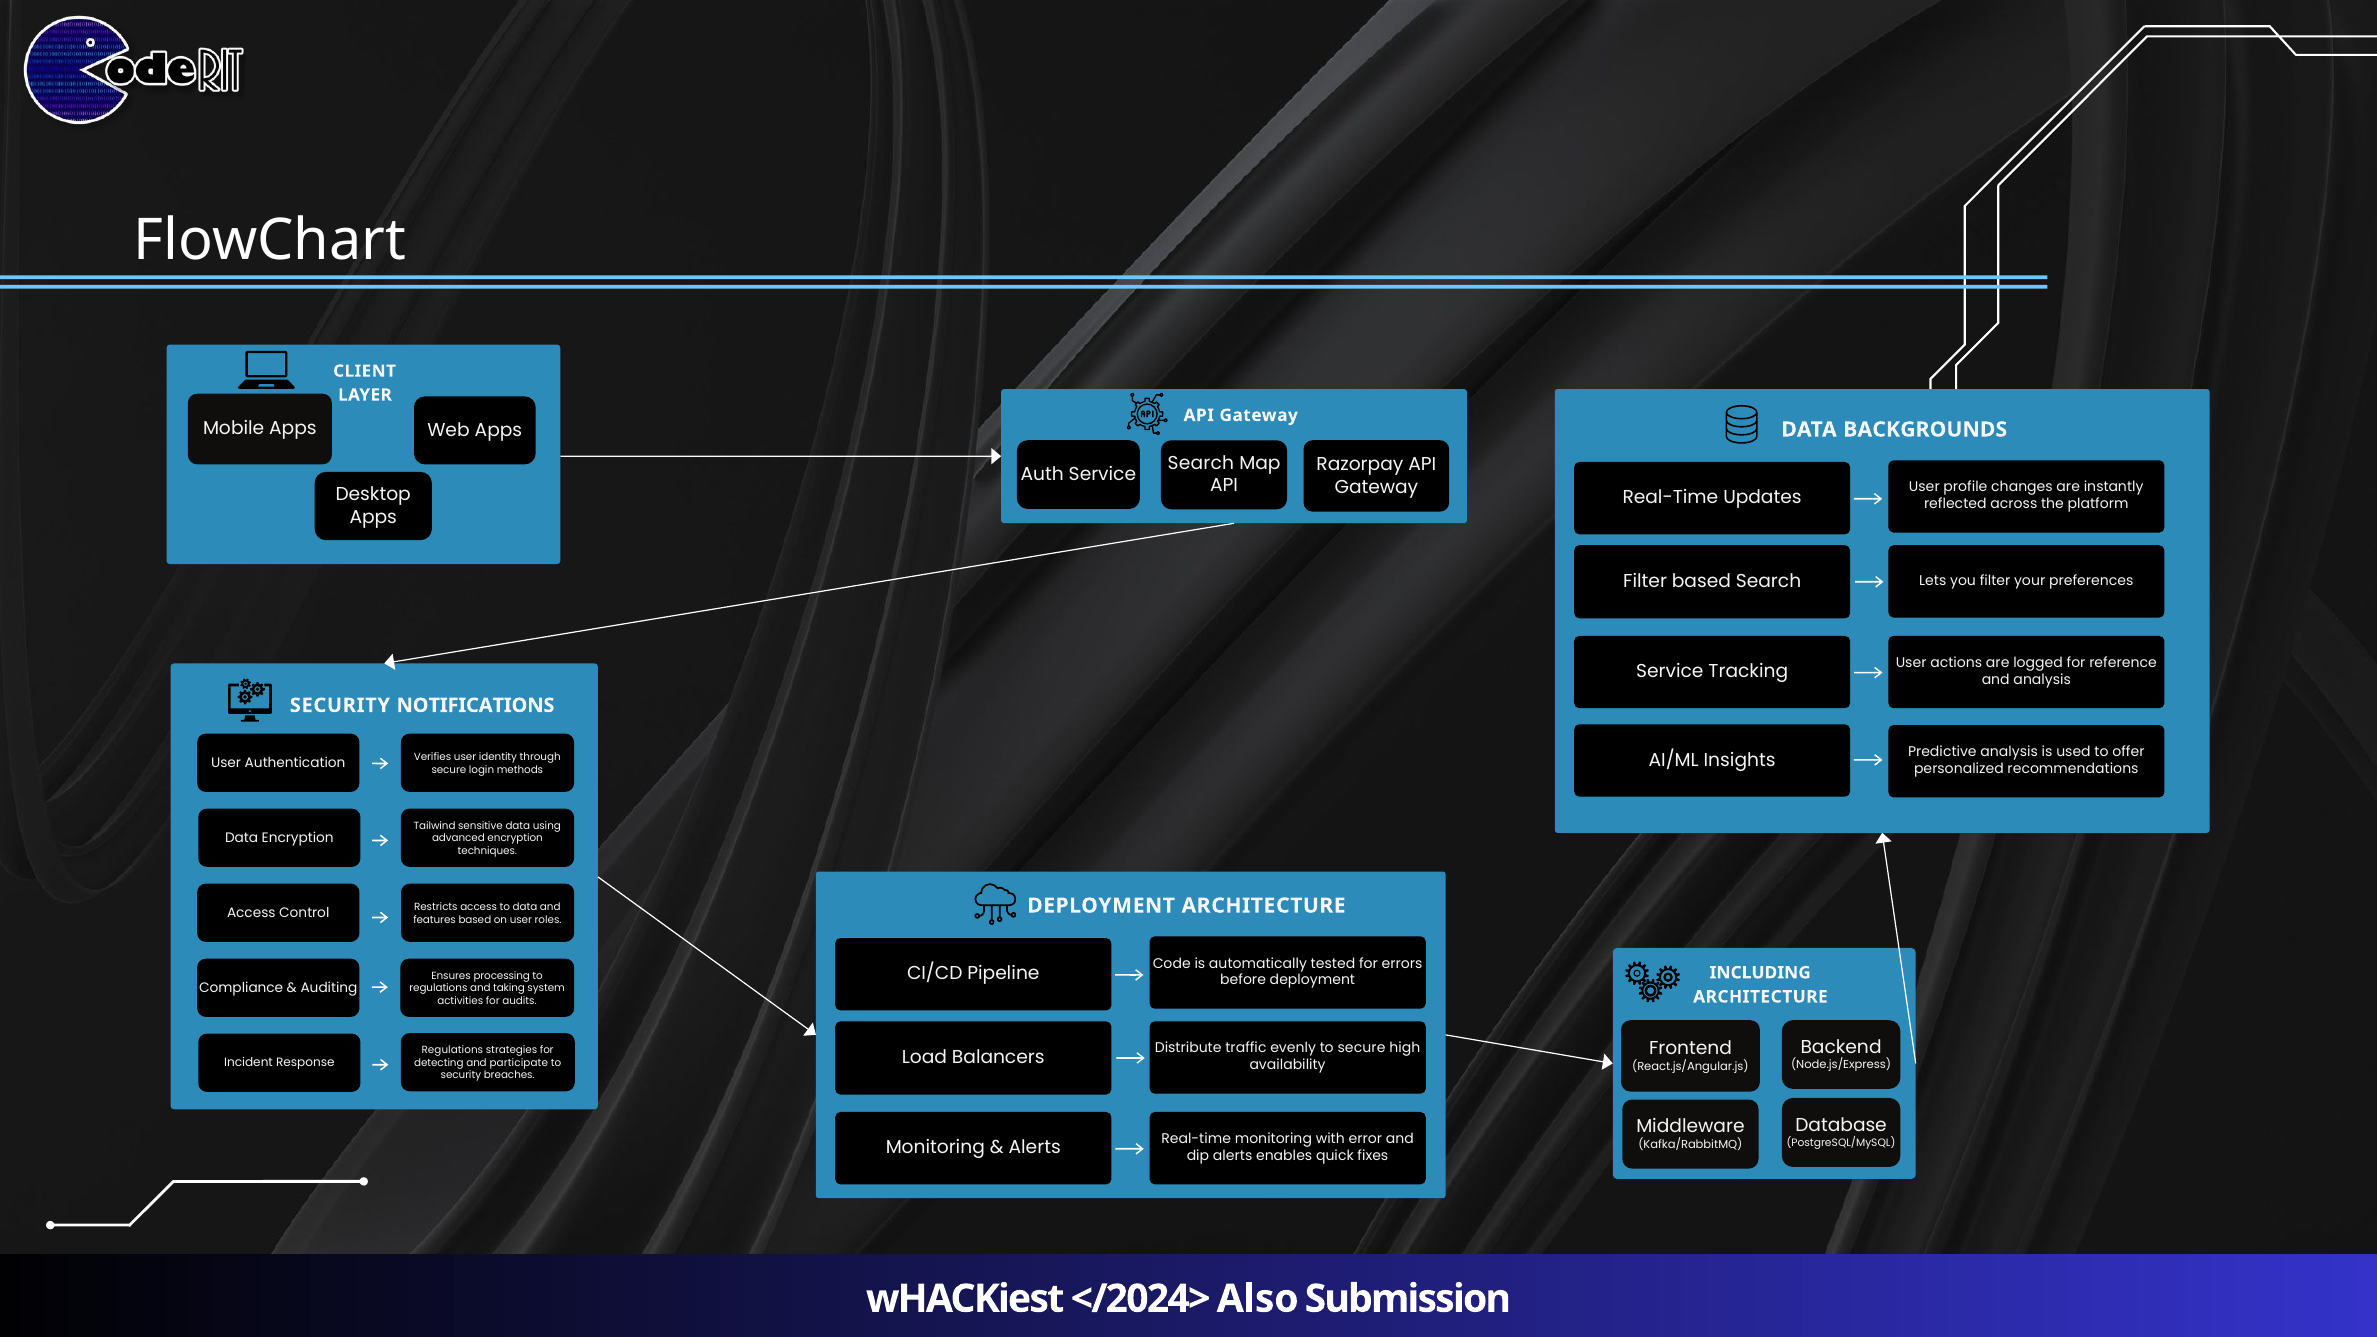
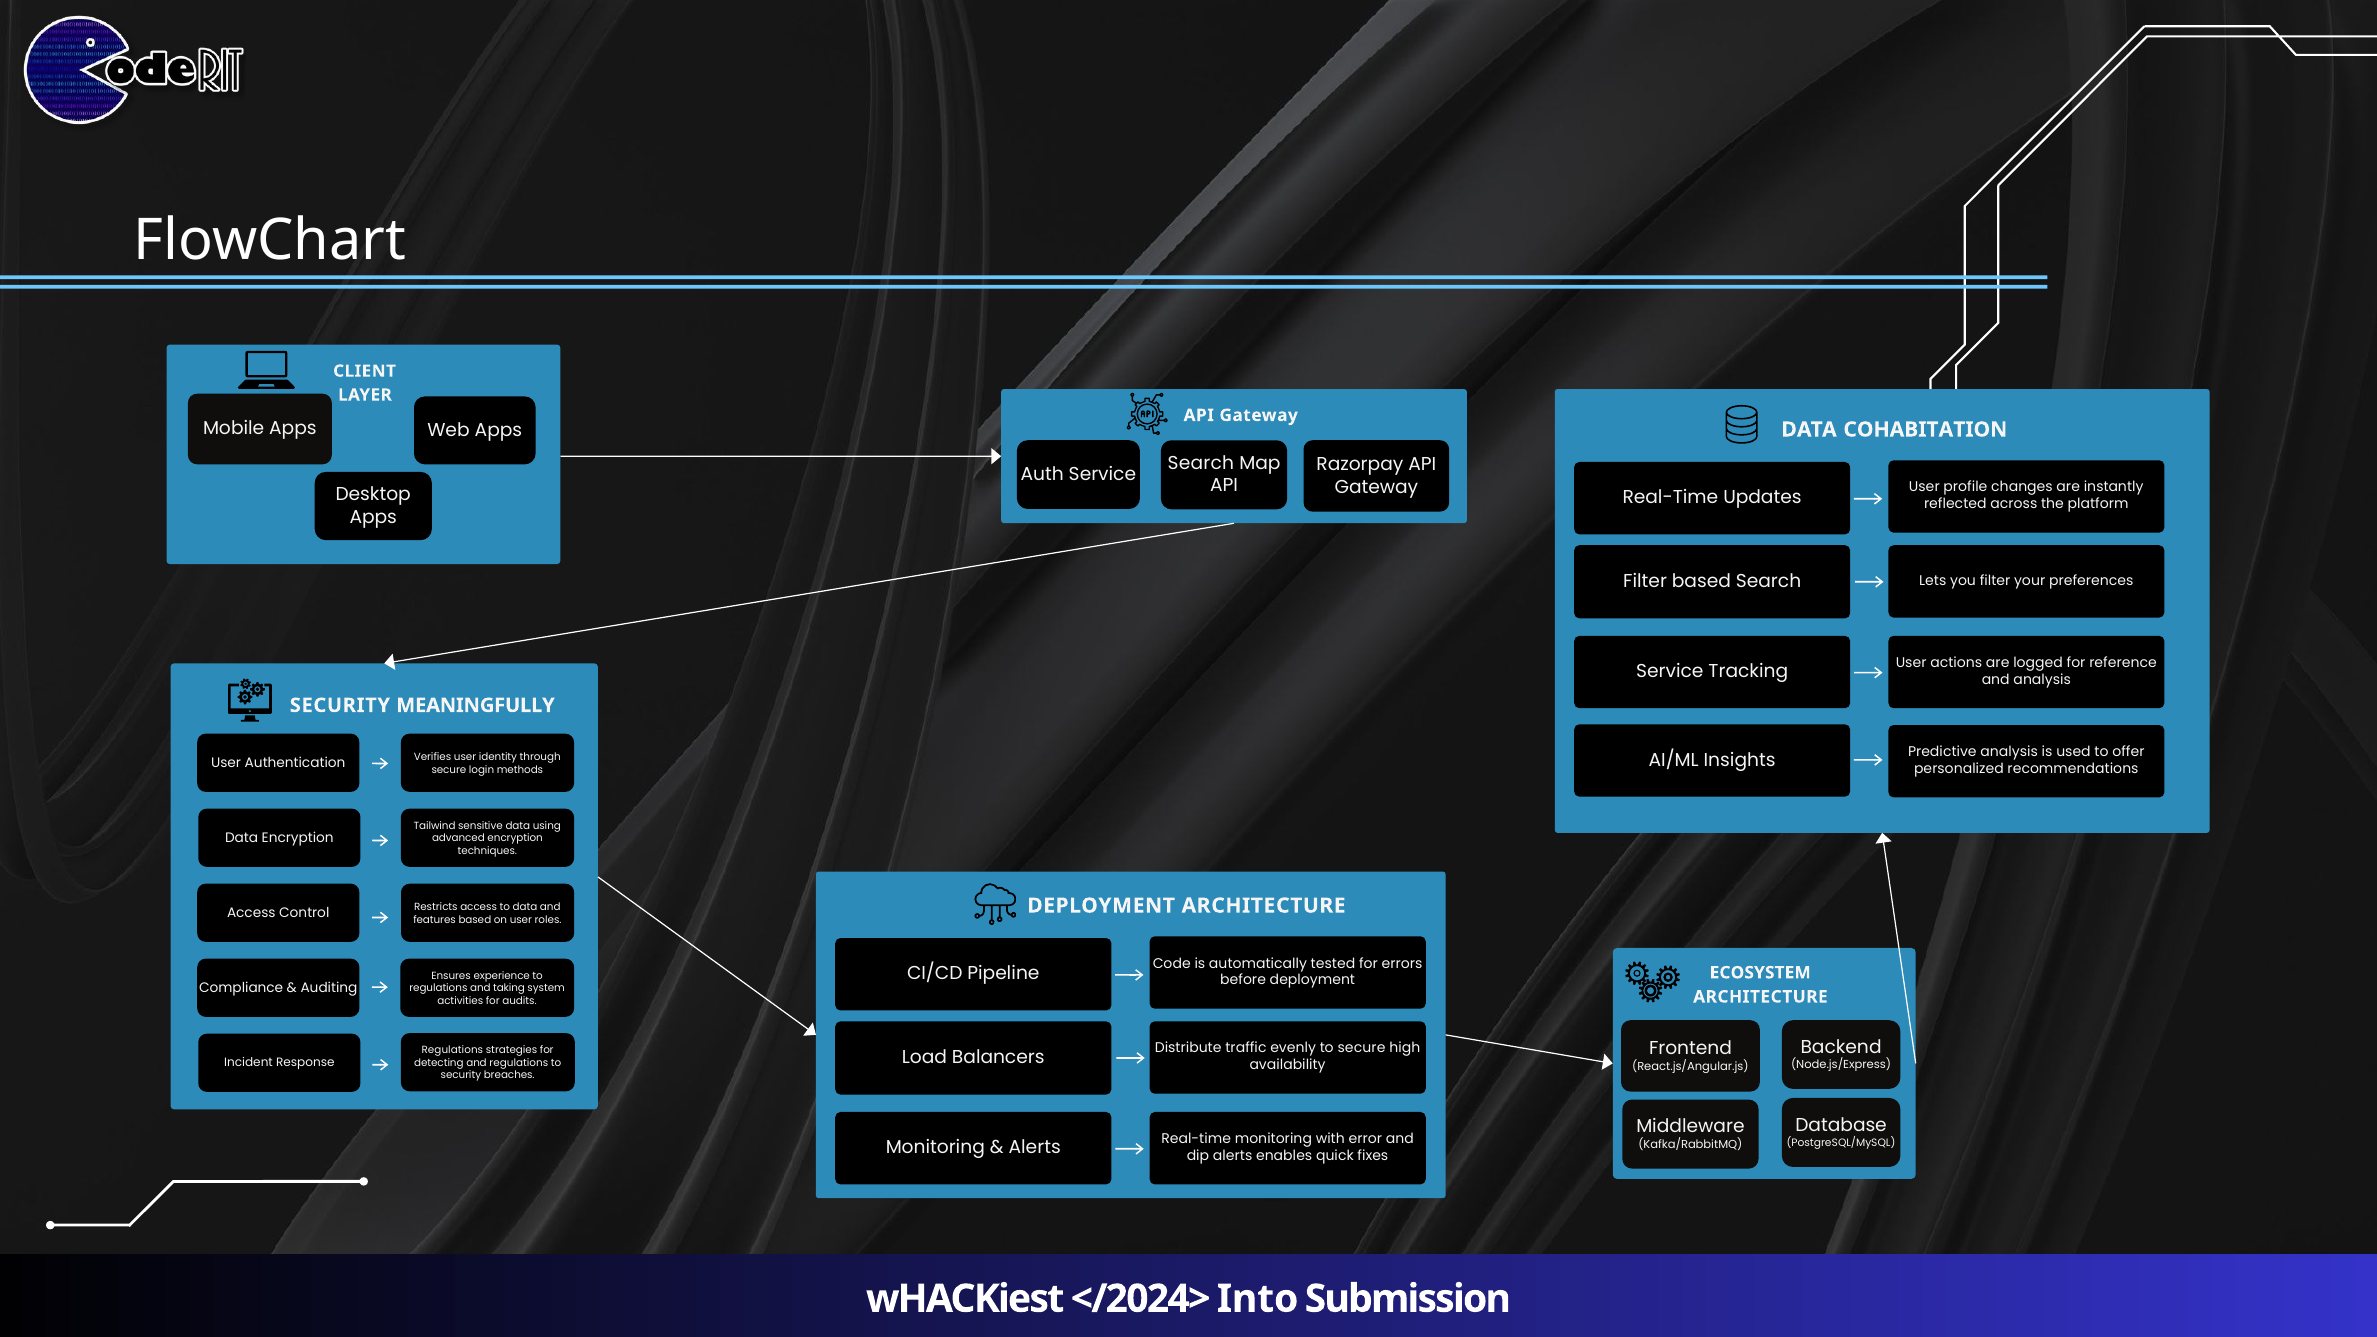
BACKGROUNDS: BACKGROUNDS -> COHABITATION (1925, 430)
NOTIFICATIONS: NOTIFICATIONS -> MEANINGFULLY (476, 705)
INCLUDING: INCLUDING -> ECOSYSTEM (1760, 973)
processing: processing -> experience (502, 976)
and participate: participate -> regulations (519, 1063)
Also: Also -> Into (1258, 1299)
